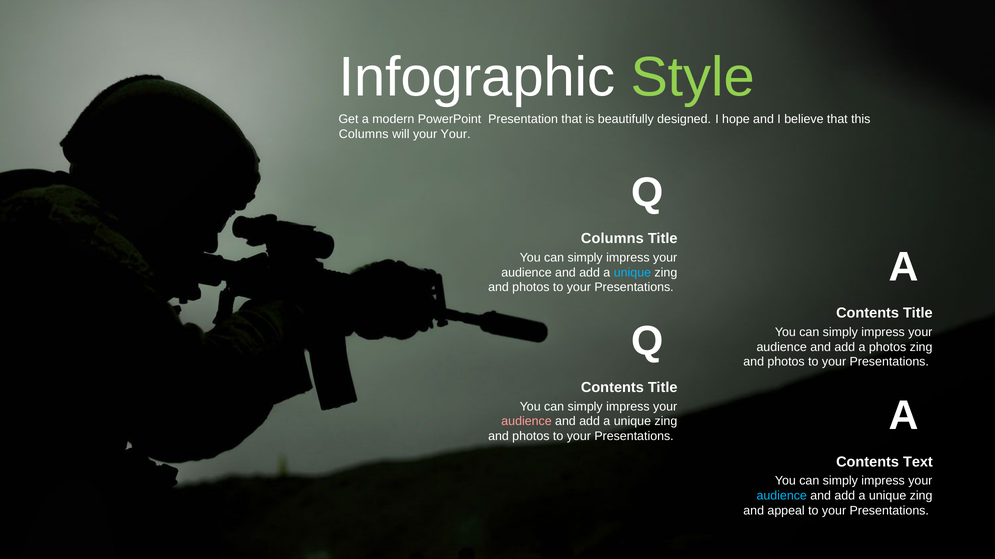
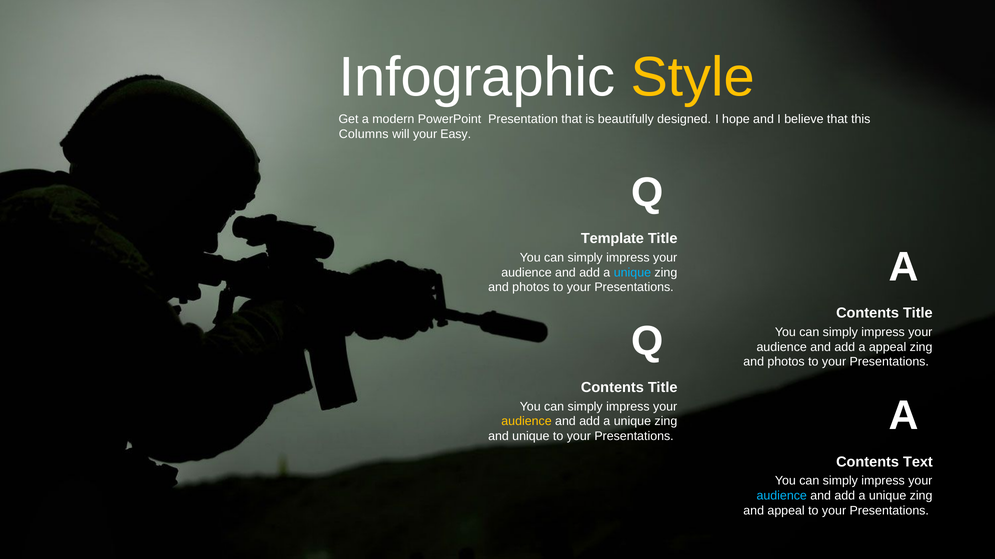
Style colour: light green -> yellow (693, 77)
your Your: Your -> Easy (456, 134)
Columns: Columns -> Template (612, 239)
a photos: photos -> appeal (888, 347)
audience colour: pink -> yellow (527, 422)
photos: photos -> unique (531, 437)
